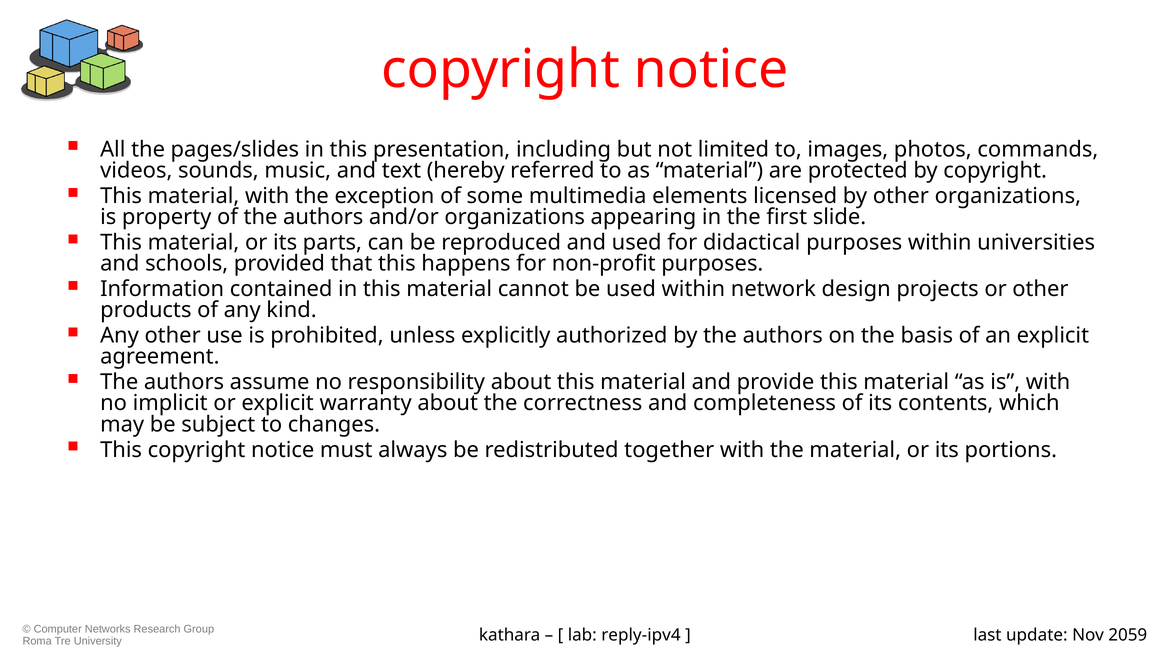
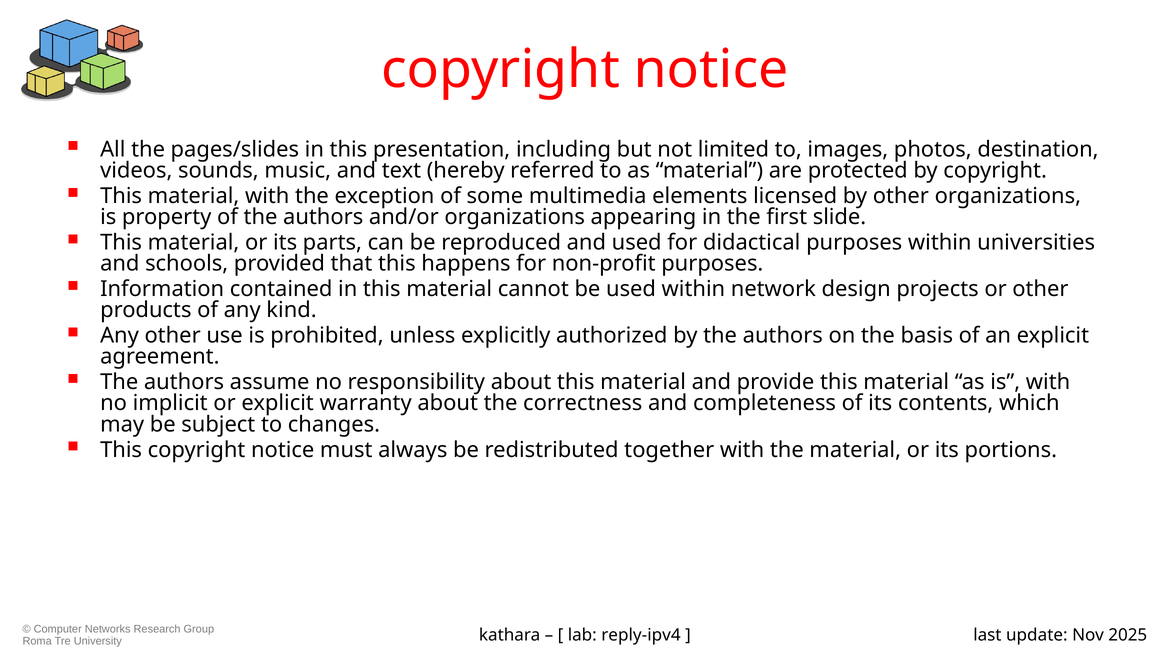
commands: commands -> destination (1038, 150)
2059: 2059 -> 2025 (1128, 635)
